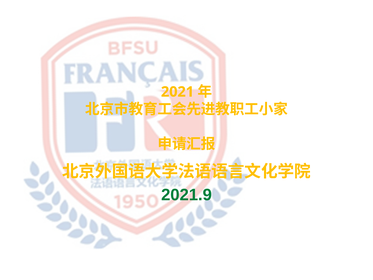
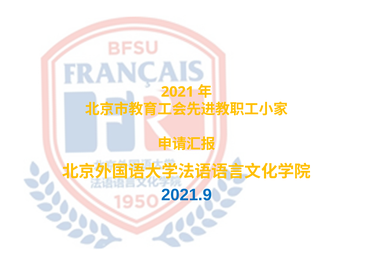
2021.9 colour: green -> blue (187, 195)
